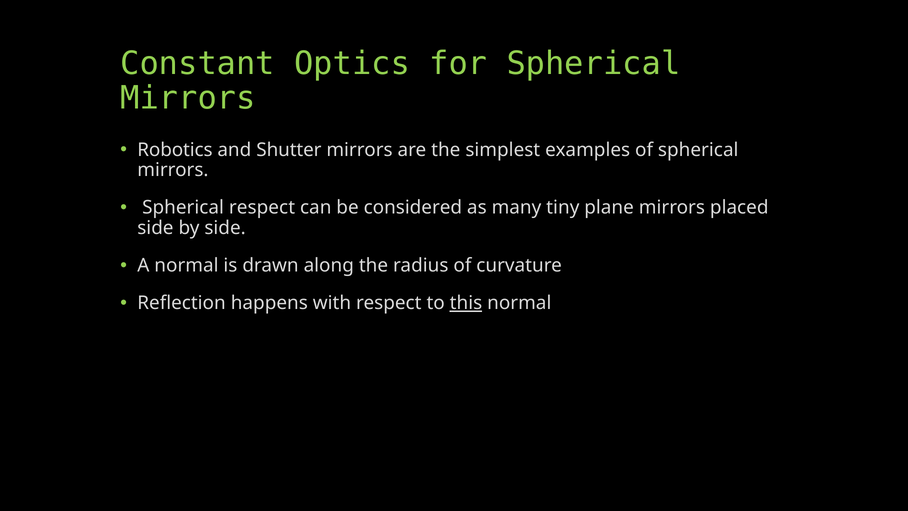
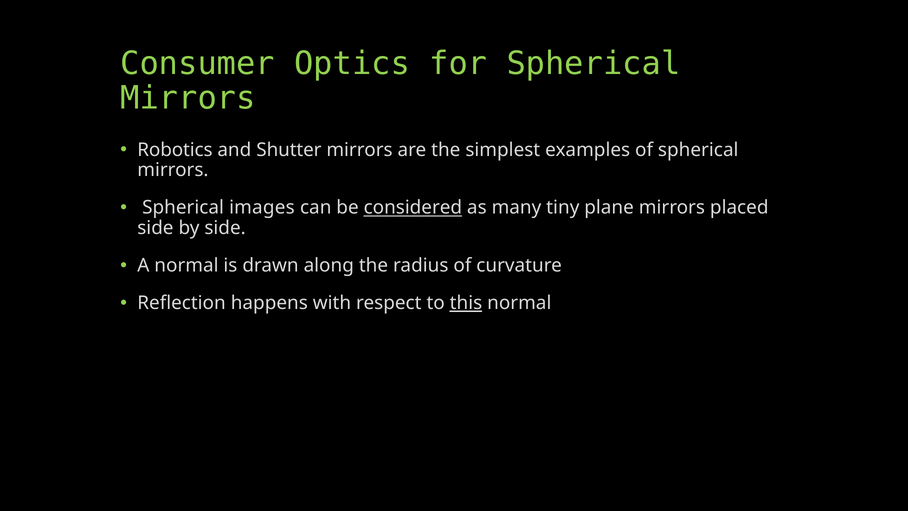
Constant: Constant -> Consumer (198, 63)
Spherical respect: respect -> images (262, 208)
considered underline: none -> present (413, 208)
